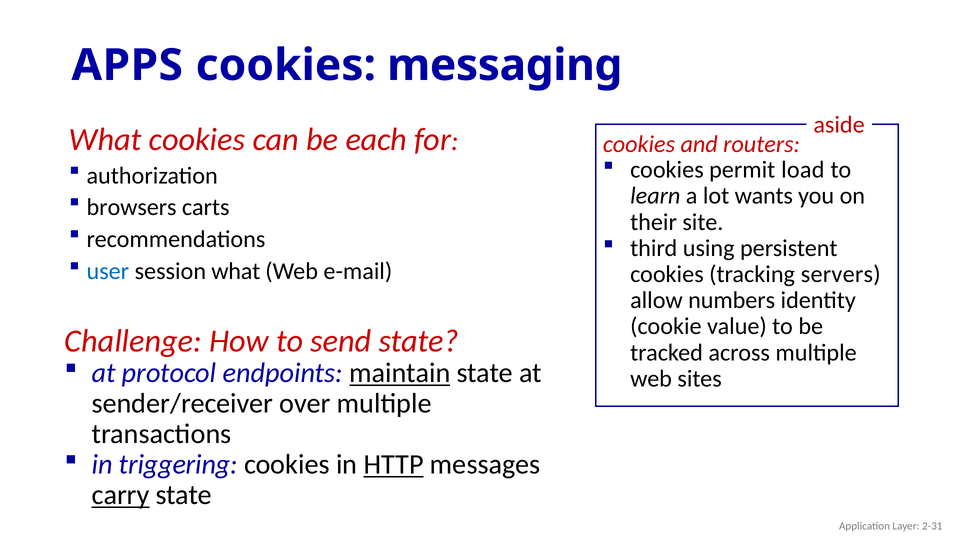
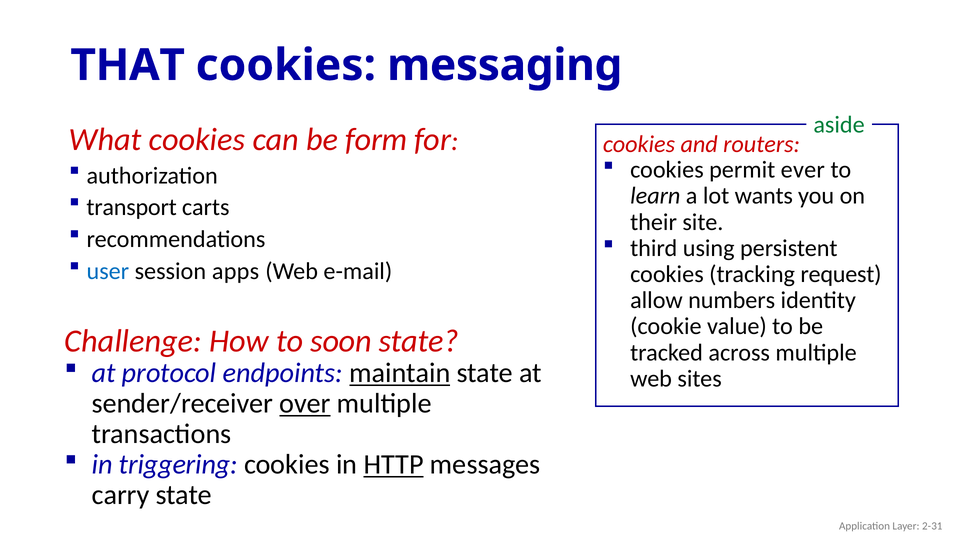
APPS: APPS -> THAT (128, 65)
aside colour: red -> green (839, 125)
each: each -> form (376, 140)
load: load -> ever (803, 170)
browsers: browsers -> transport (132, 208)
session what: what -> apps (236, 271)
servers: servers -> request (841, 275)
send: send -> soon (341, 341)
over underline: none -> present (305, 404)
carry underline: present -> none (120, 495)
